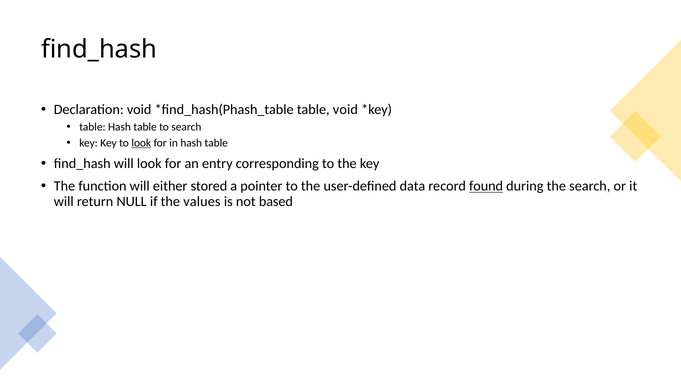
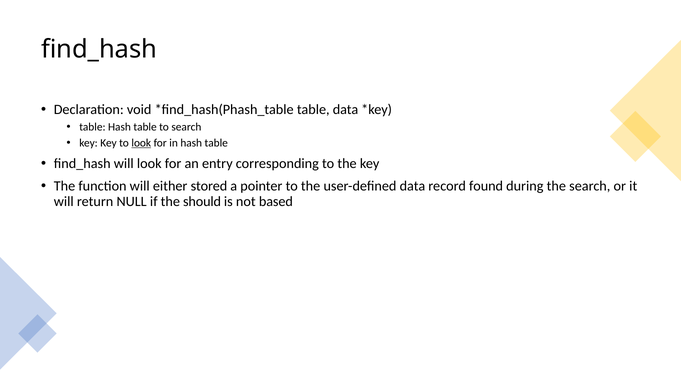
table void: void -> data (346, 110)
found underline: present -> none (486, 186)
values: values -> should (202, 202)
